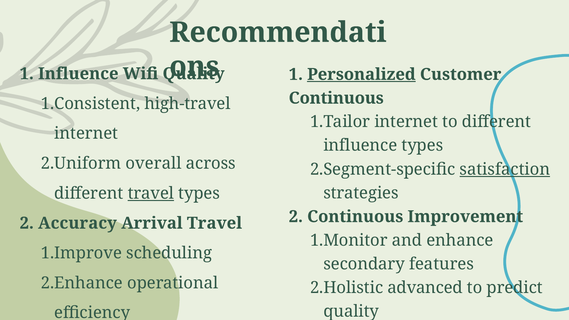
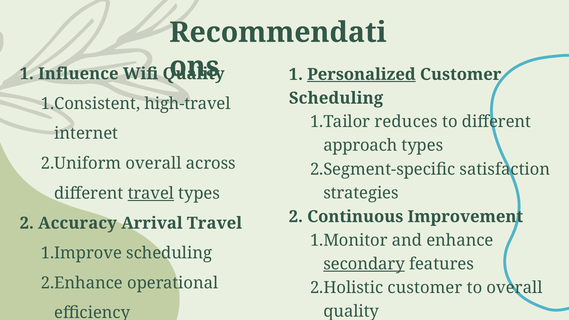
Continuous: Continuous -> Scheduling (336, 98)
internet: internet -> reduces (406, 122)
influence: influence -> approach (360, 146)
satisfaction underline: present -> none (505, 169)
secondary underline: none -> present (364, 264)
advanced: advanced -> customer (425, 288)
to predict: predict -> overall (515, 288)
